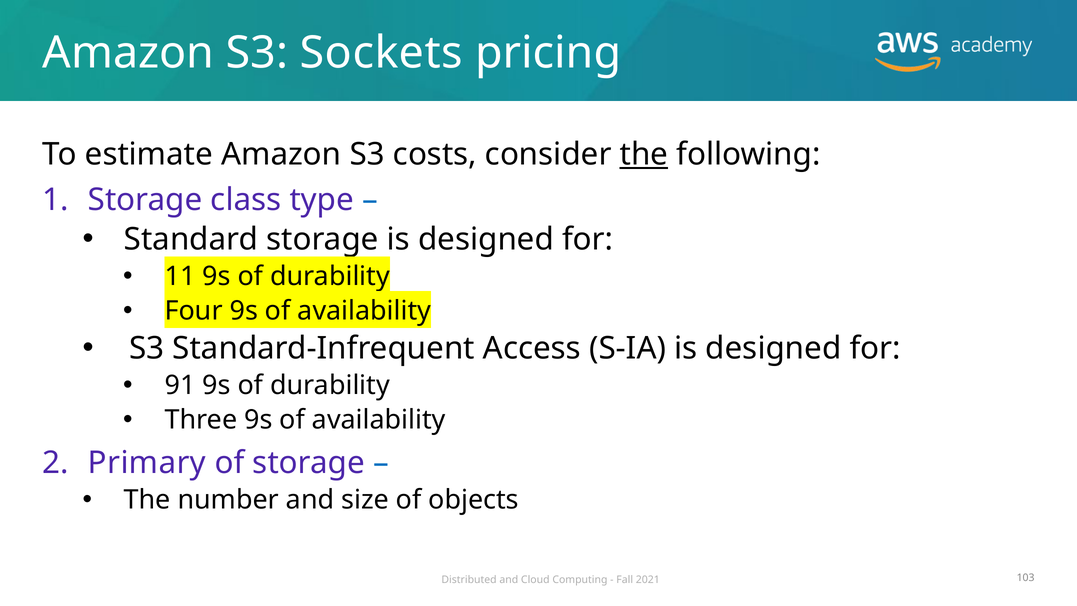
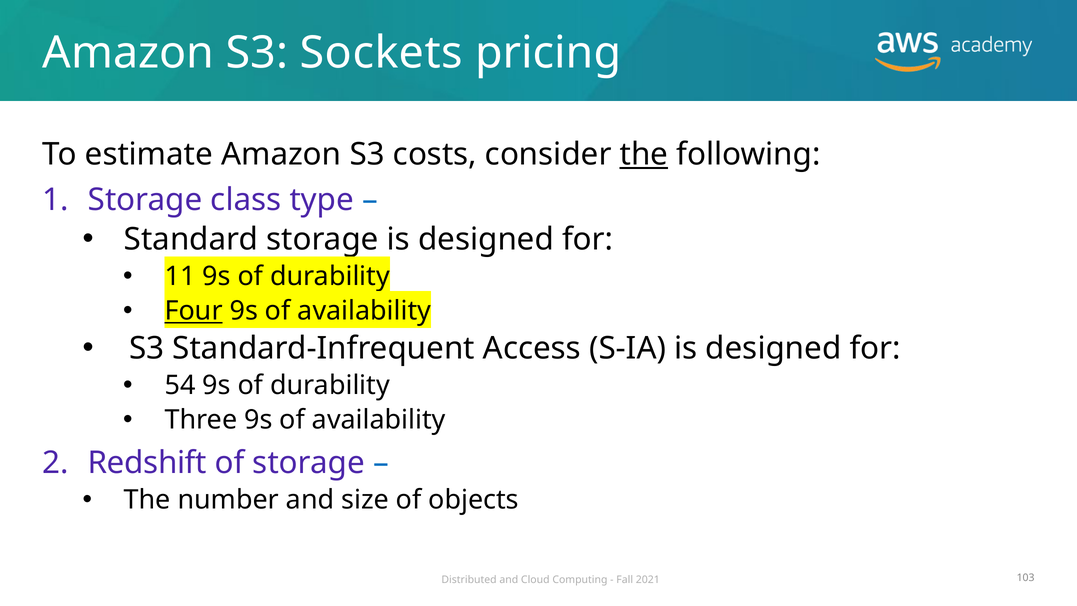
Four underline: none -> present (194, 311)
91: 91 -> 54 (180, 385)
Primary: Primary -> Redshift (147, 463)
